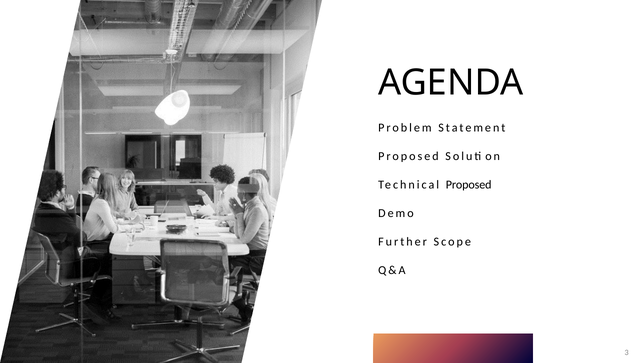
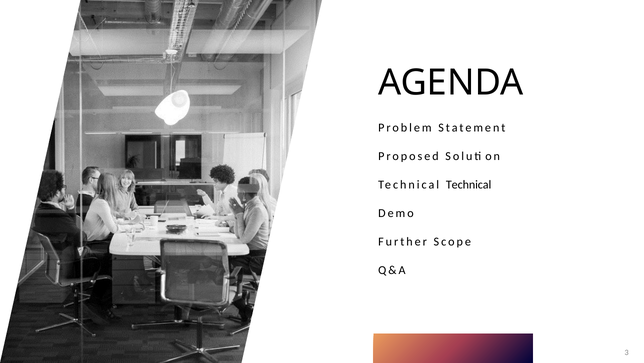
Technical Proposed: Proposed -> Technical (469, 184)
